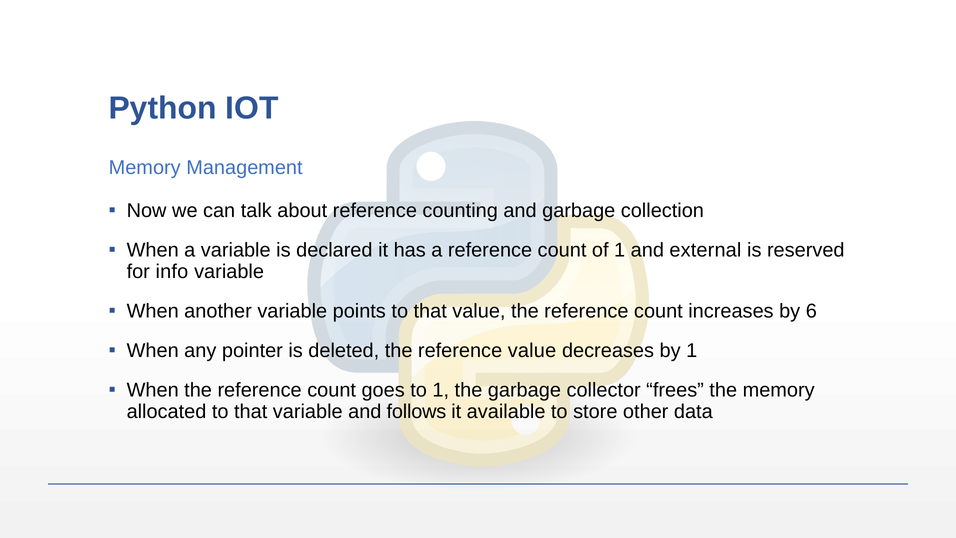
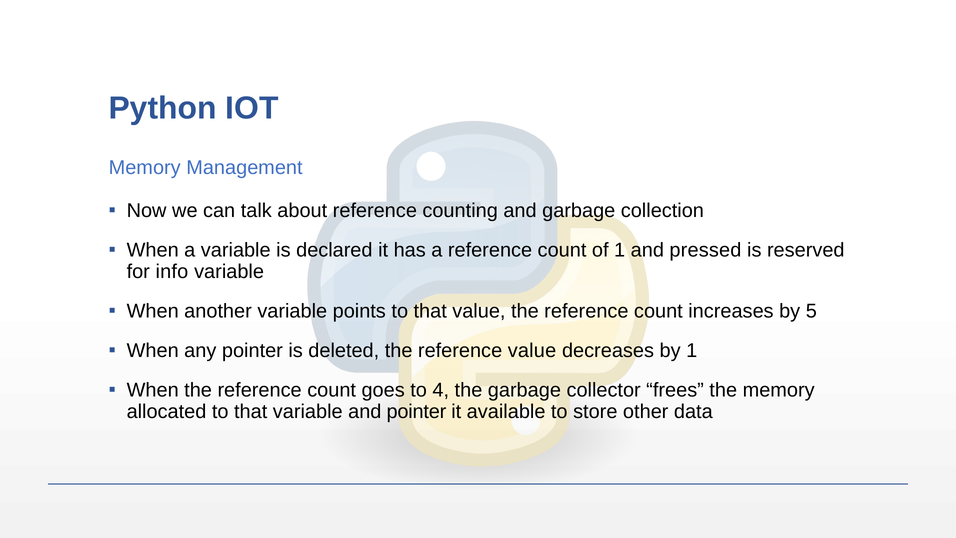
external: external -> pressed (705, 250)
6: 6 -> 5 (811, 311)
to 1: 1 -> 4 (441, 390)
and follows: follows -> pointer (416, 412)
